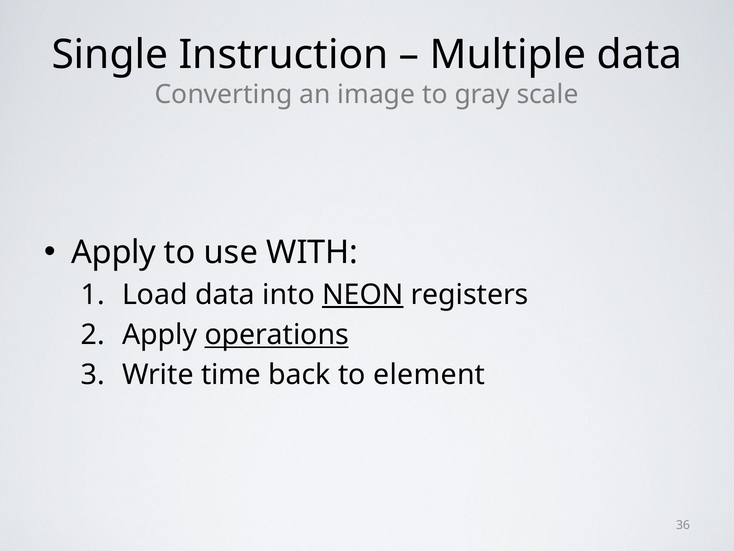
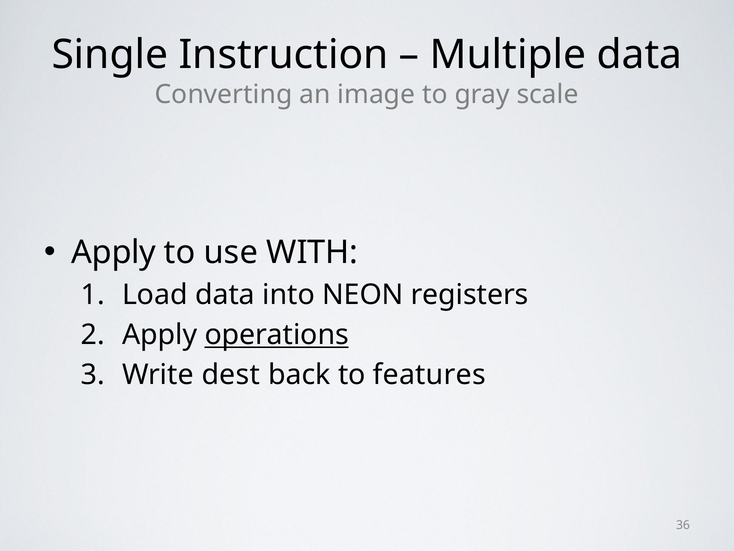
NEON underline: present -> none (363, 295)
time: time -> dest (231, 375)
element: element -> features (429, 375)
